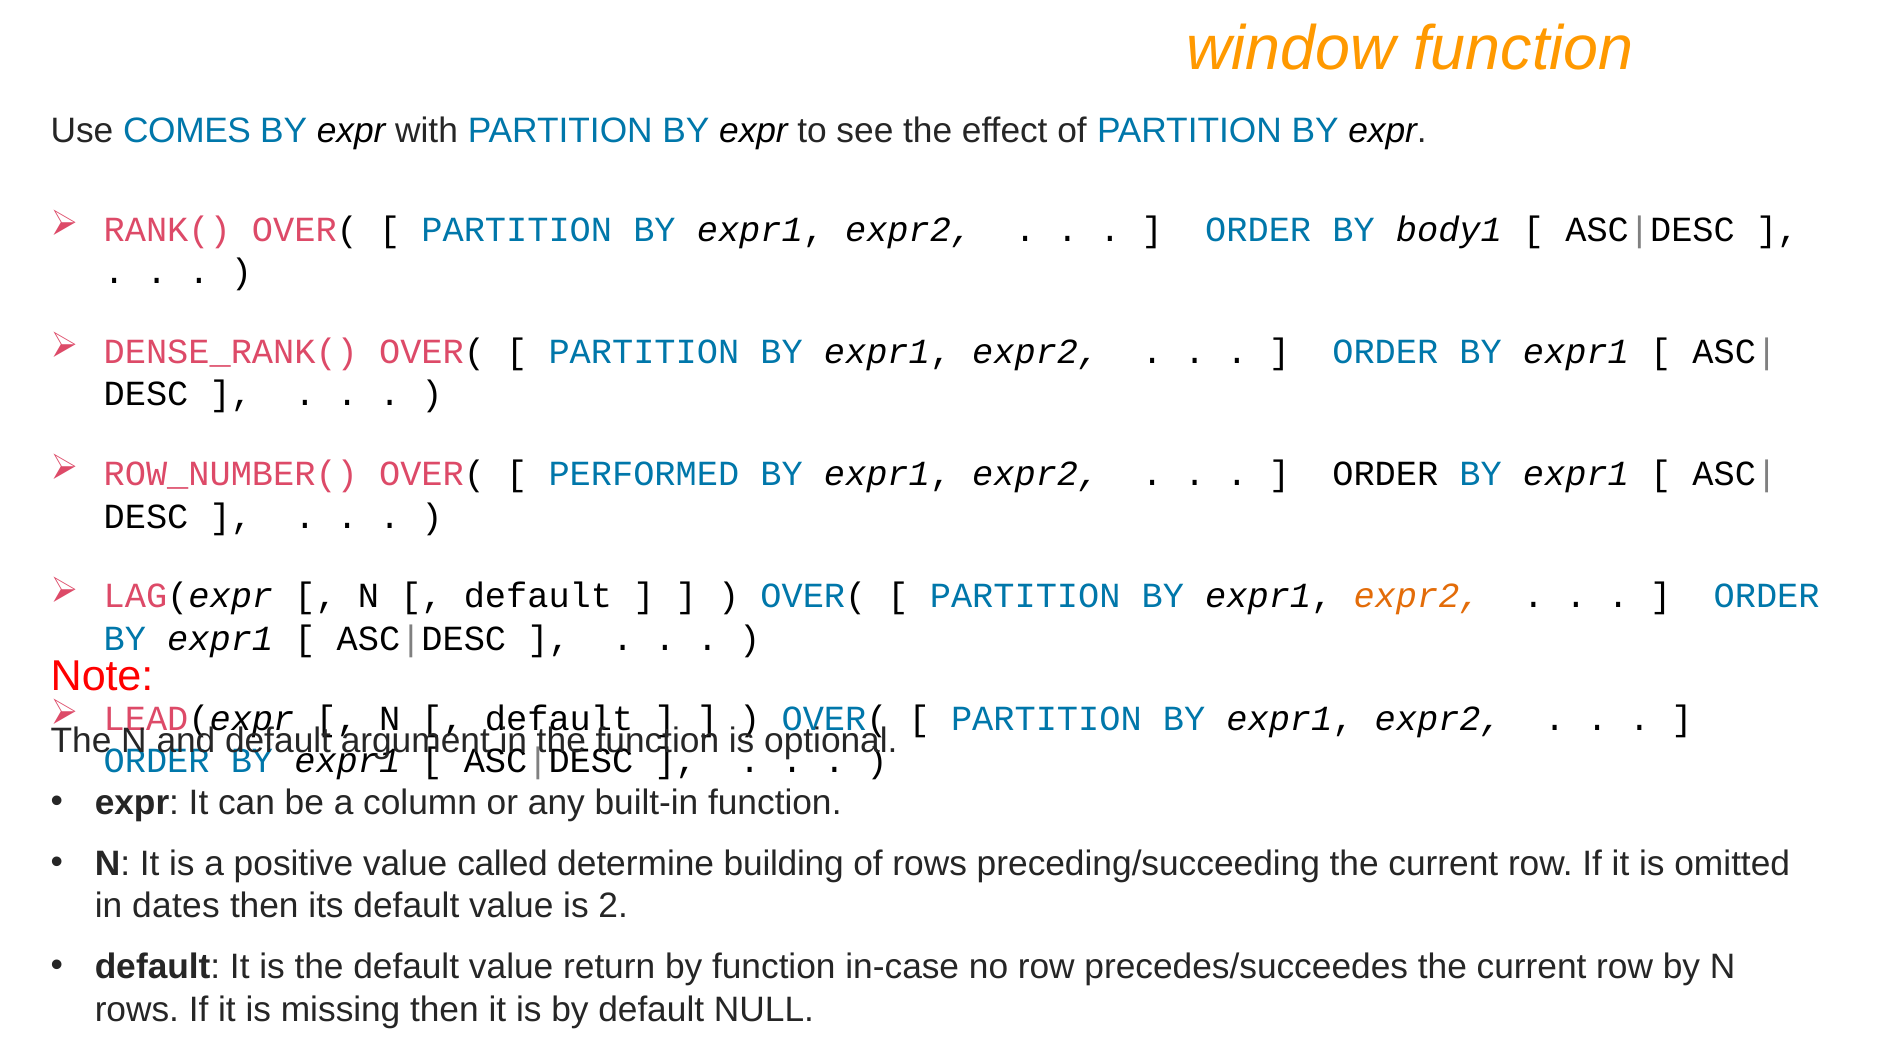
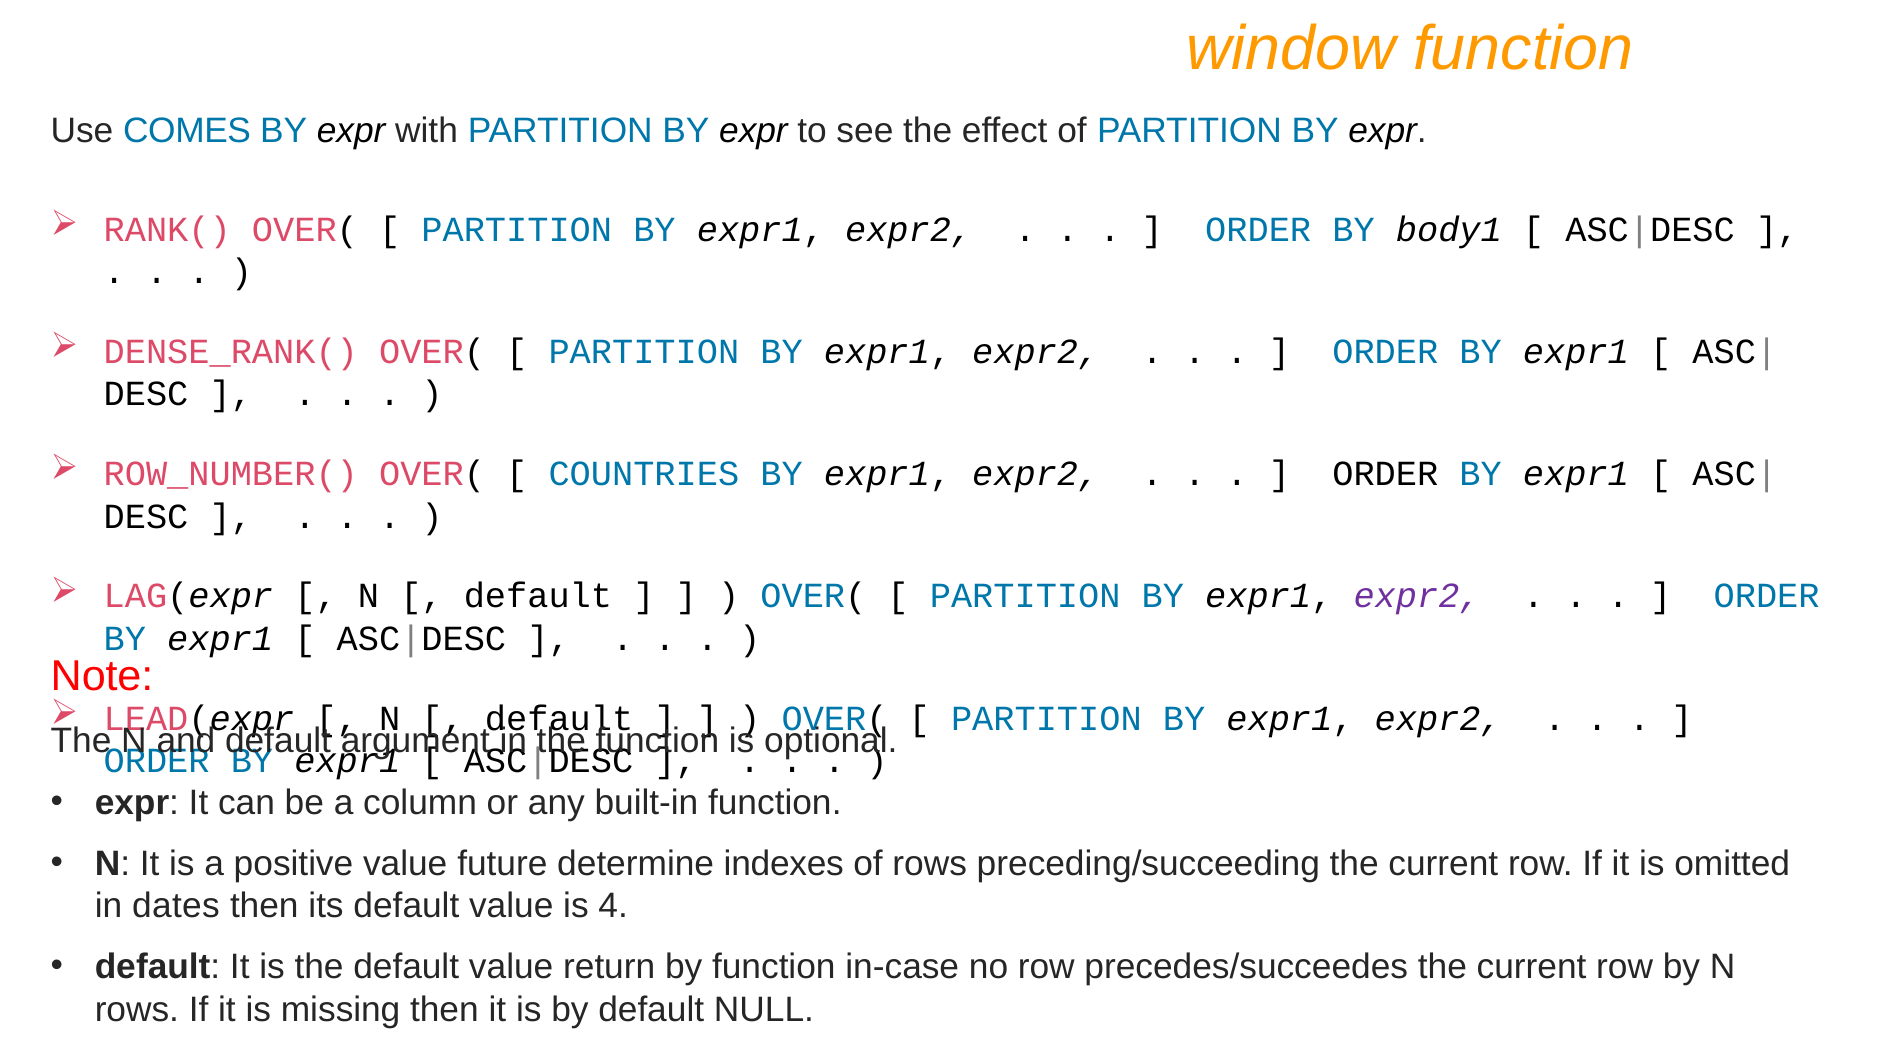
PERFORMED: PERFORMED -> COUNTRIES (644, 474)
expr2 colour: orange -> purple (1417, 596)
called: called -> future (502, 864)
building: building -> indexes (784, 864)
2: 2 -> 4 (613, 906)
